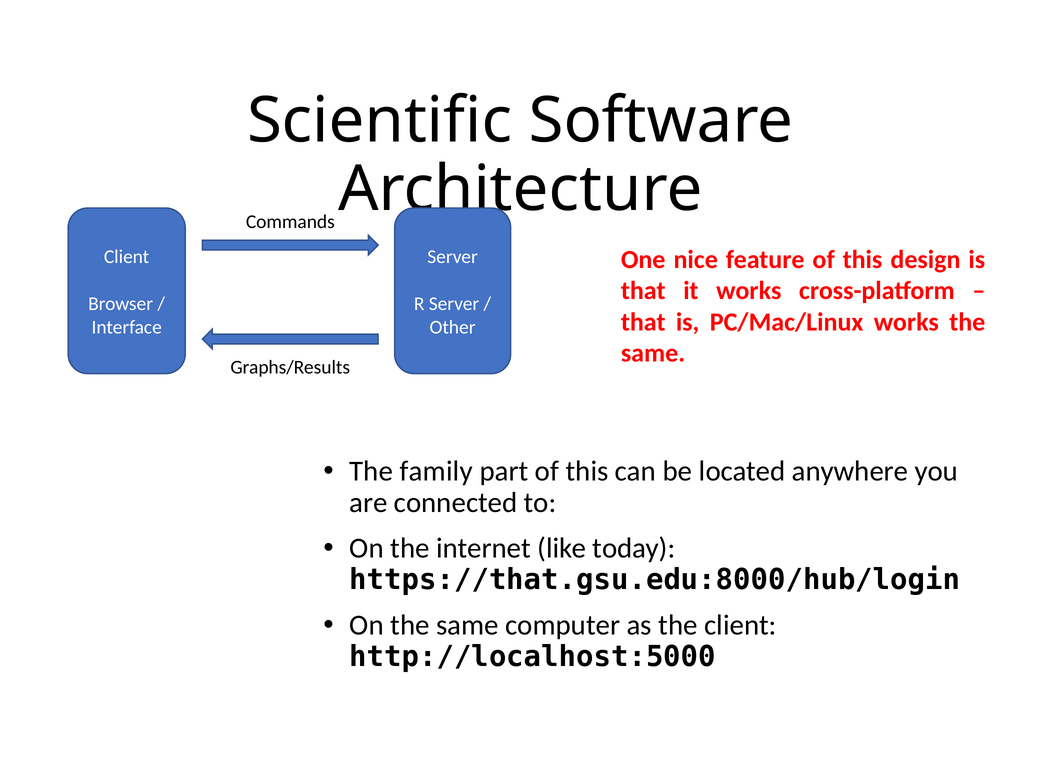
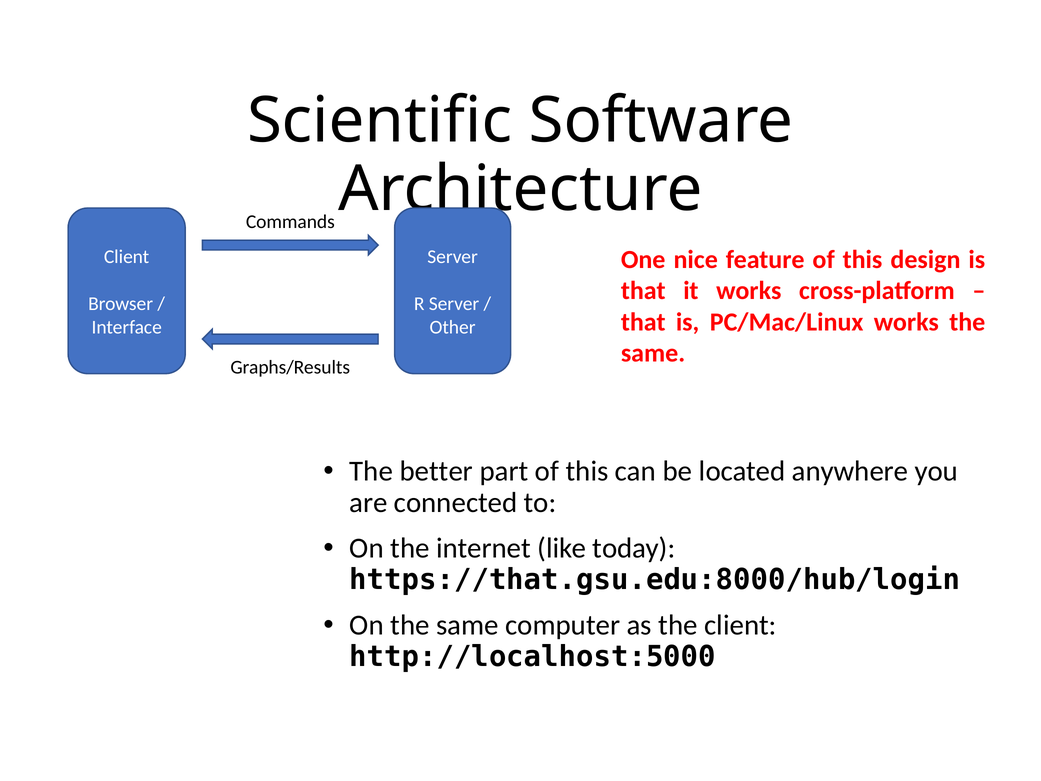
family: family -> better (436, 471)
